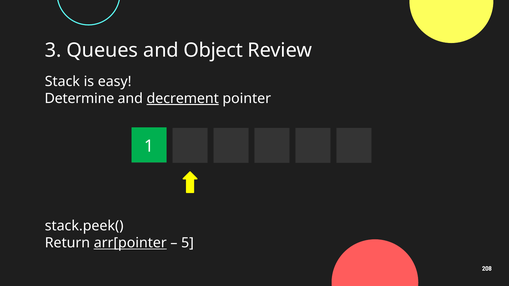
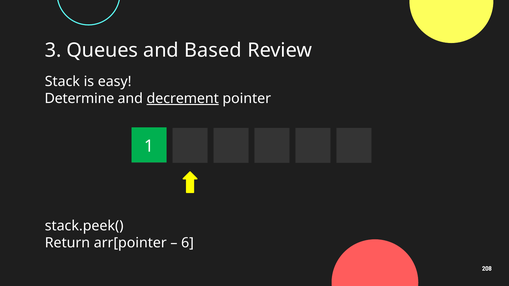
Object: Object -> Based (213, 50)
arr[pointer underline: present -> none (130, 243)
5: 5 -> 6 (188, 243)
